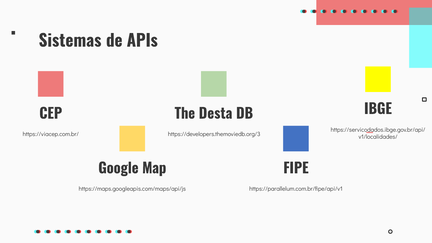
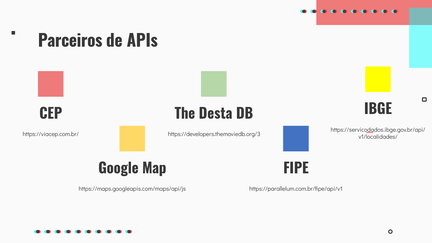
Sistemas: Sistemas -> Parceiros (70, 41)
